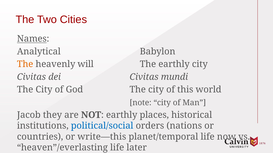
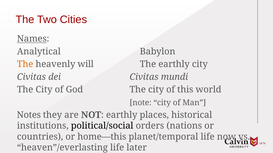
Jacob: Jacob -> Notes (29, 115)
political/social colour: blue -> black (102, 126)
write—this: write—this -> home—this (102, 137)
